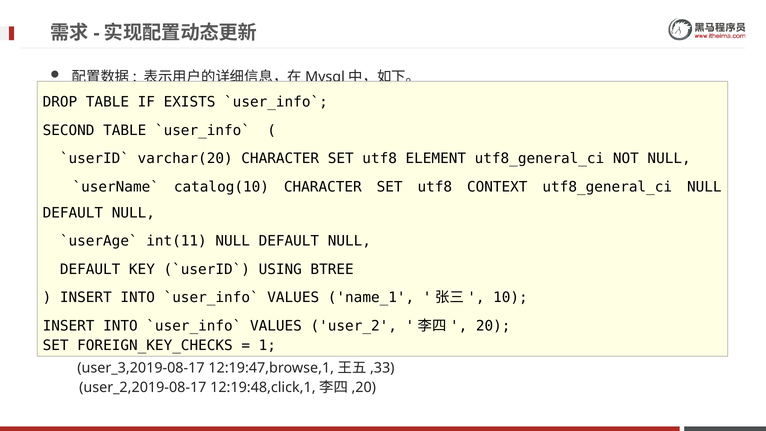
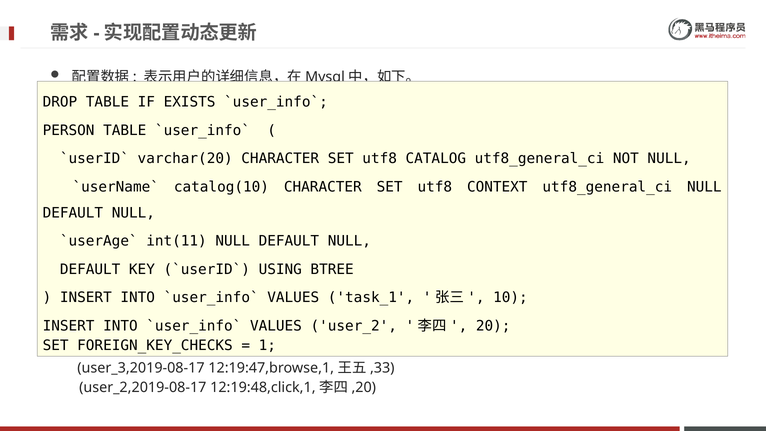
SECOND: SECOND -> PERSON (69, 130)
ELEMENT: ELEMENT -> CATALOG (436, 159)
name_1: name_1 -> task_1 (371, 298)
